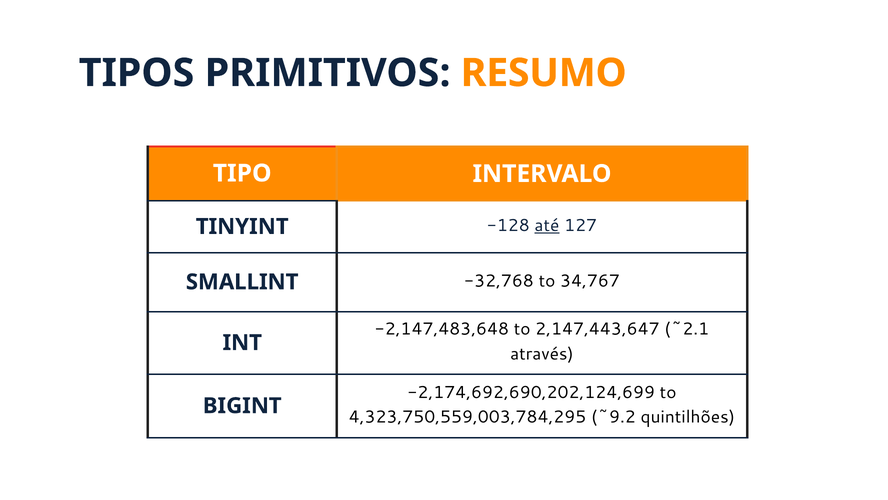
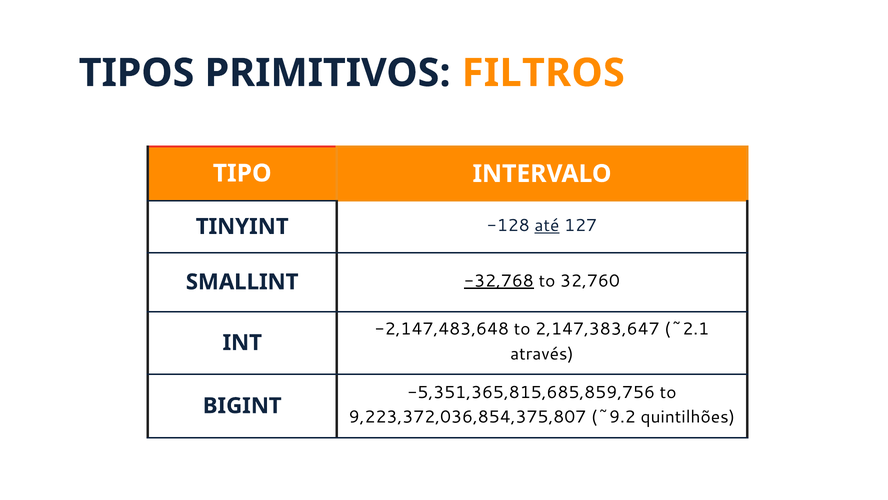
RESUMO: RESUMO -> FILTROS (543, 73)
-32,768 underline: none -> present (499, 281)
34,767: 34,767 -> 32,760 (590, 281)
2,147,443,647: 2,147,443,647 -> 2,147,383,647 (597, 329)
-2,174,692,690,202,124,699: -2,174,692,690,202,124,699 -> -5,351,365,815,685,859,756 (531, 392)
4,323,750,559,003,784,295: 4,323,750,559,003,784,295 -> 9,223,372,036,854,375,807 (467, 417)
